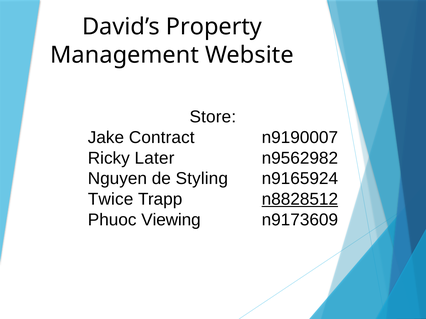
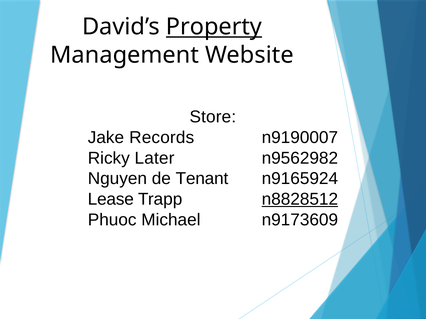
Property underline: none -> present (214, 27)
Contract: Contract -> Records (162, 138)
Styling: Styling -> Tenant (202, 179)
Twice: Twice -> Lease (111, 200)
Viewing: Viewing -> Michael (171, 220)
